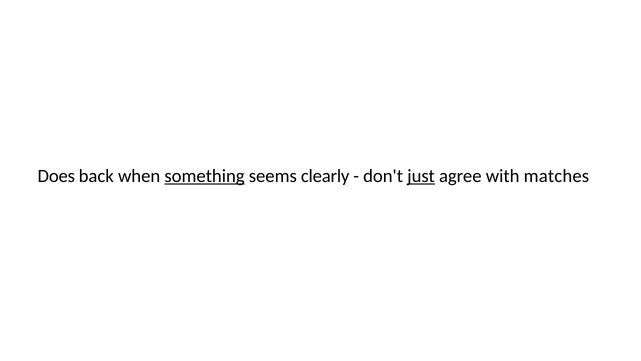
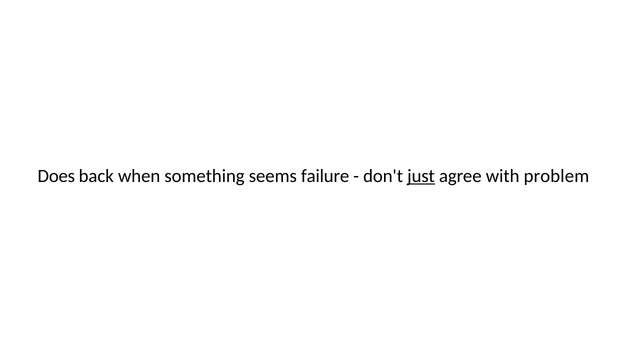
something underline: present -> none (205, 176)
clearly: clearly -> failure (325, 176)
matches: matches -> problem (556, 176)
